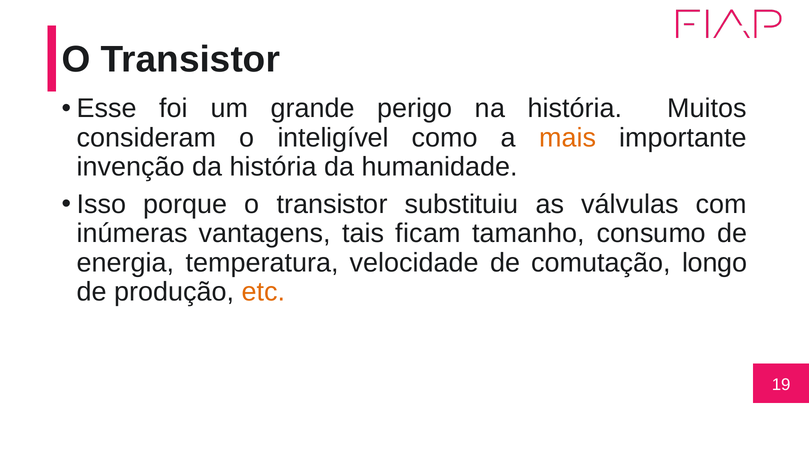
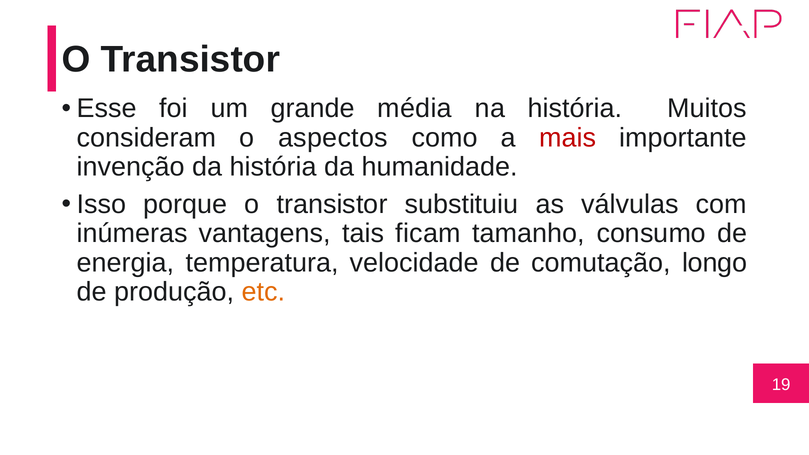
perigo: perigo -> média (415, 109)
inteligível: inteligível -> aspectos (333, 138)
mais colour: orange -> red (568, 138)
